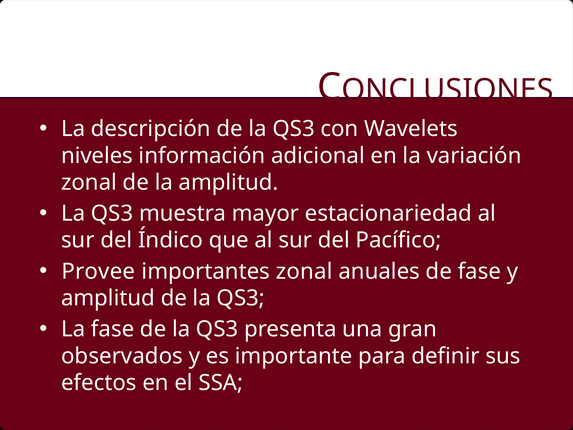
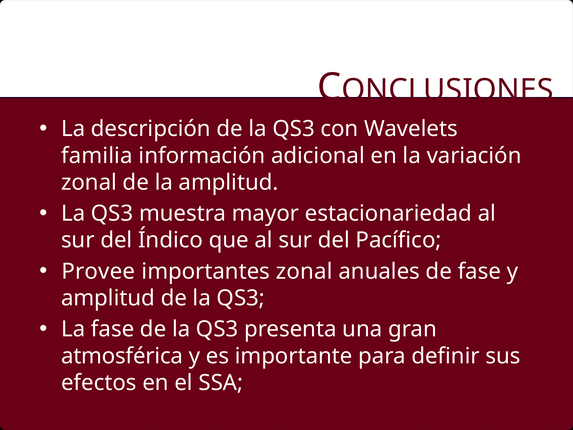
niveles: niveles -> familia (97, 156)
observados: observados -> atmosférica (122, 356)
